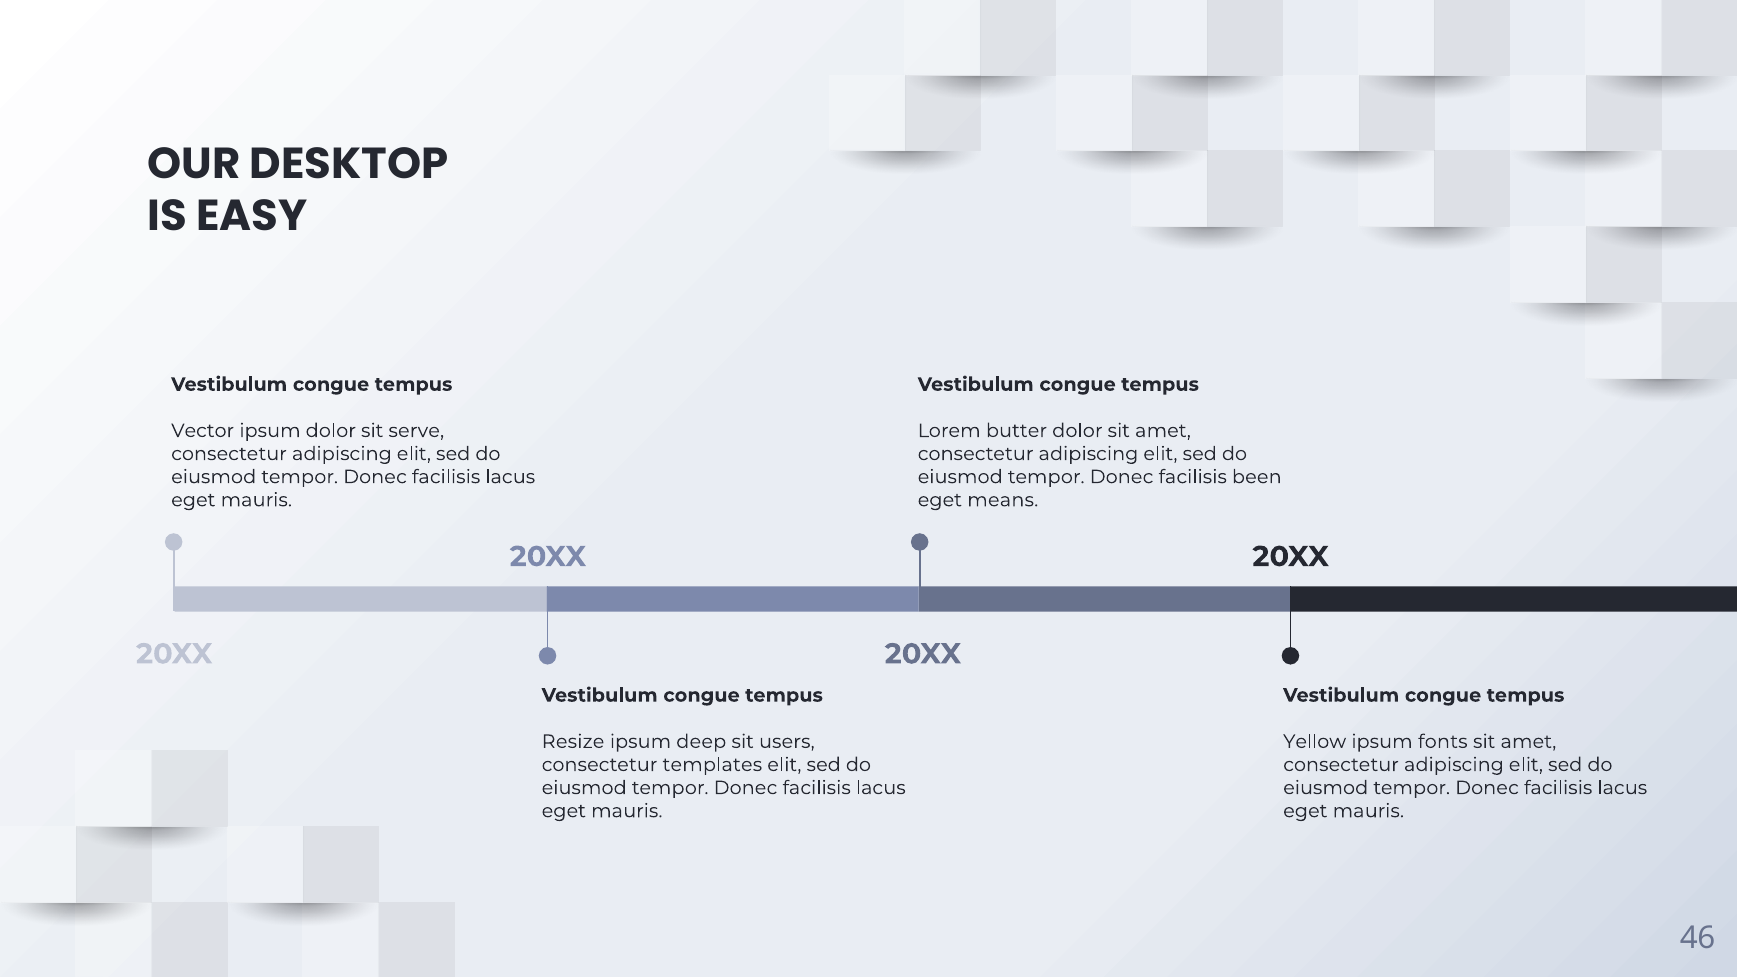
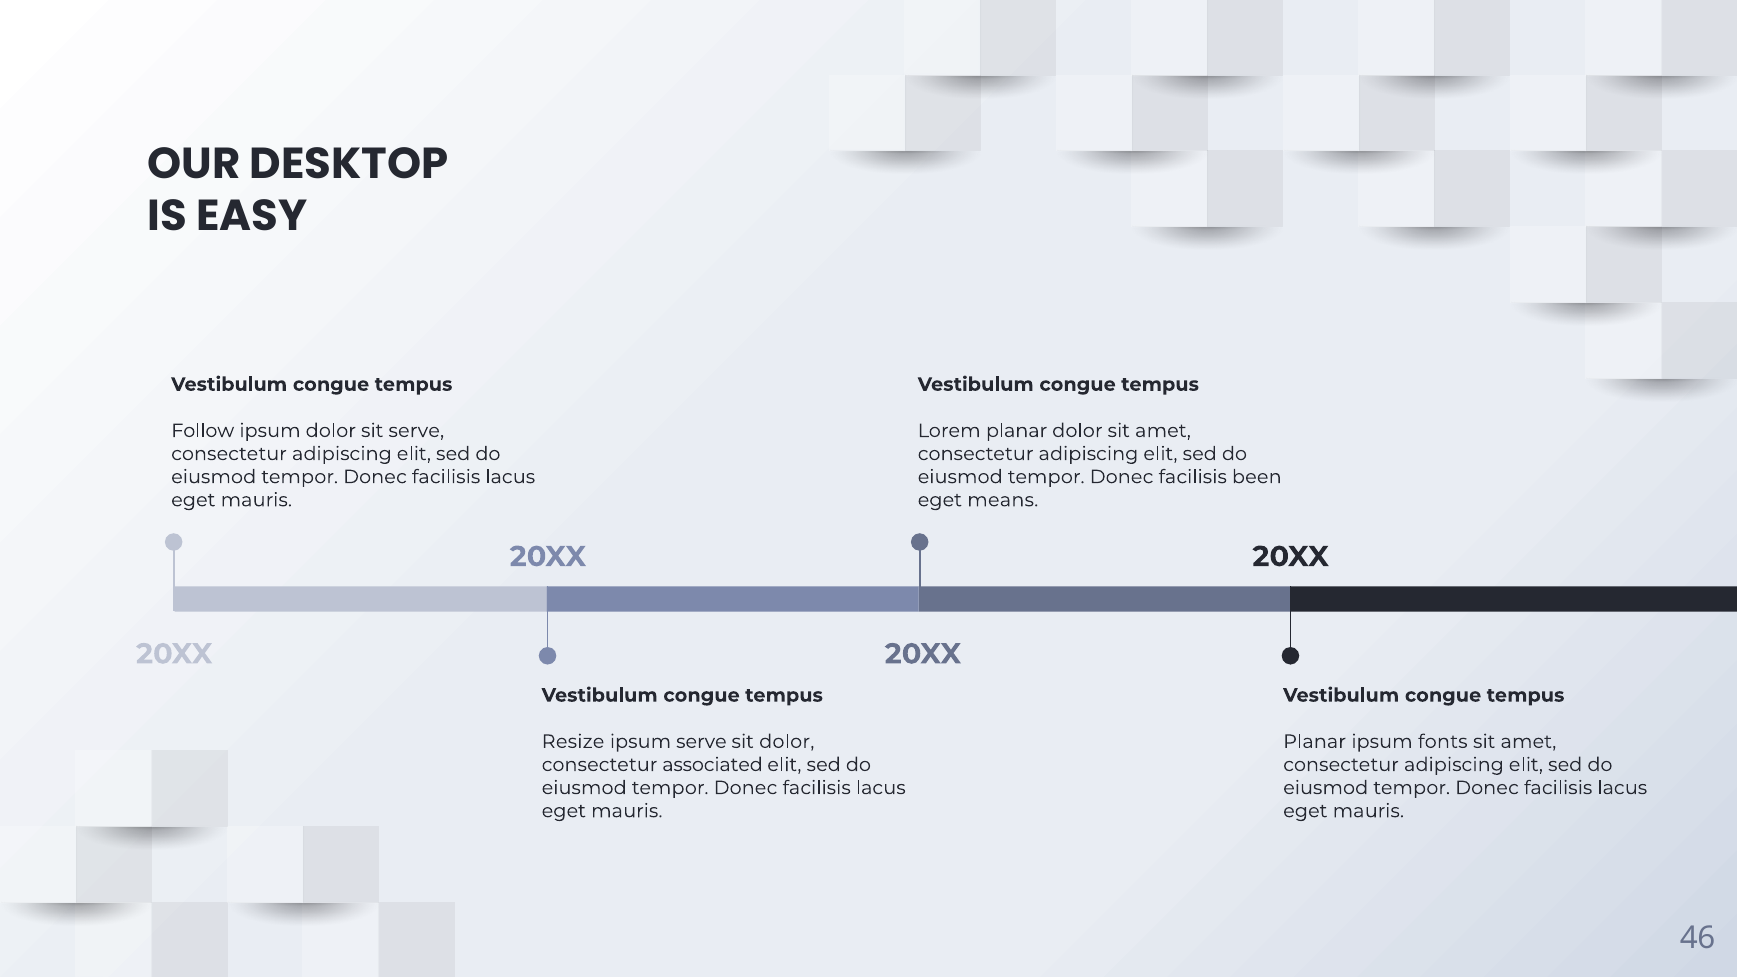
Vector: Vector -> Follow (203, 431)
Lorem butter: butter -> planar (1017, 431)
ipsum deep: deep -> serve (701, 742)
sit users: users -> dolor (787, 742)
Yellow: Yellow -> Planar (1315, 742)
templates: templates -> associated (712, 765)
